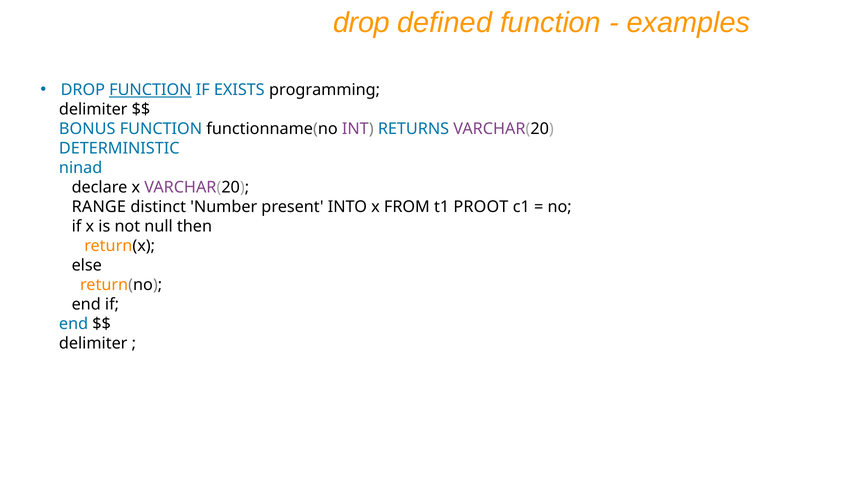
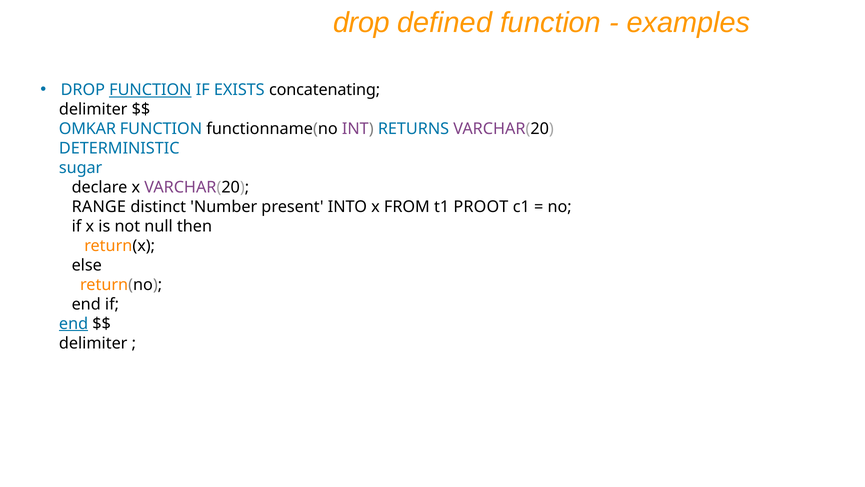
programming: programming -> concatenating (325, 90)
BONUS: BONUS -> OMKAR (87, 129)
ninad: ninad -> sugar (81, 168)
end underline: none -> present (74, 323)
